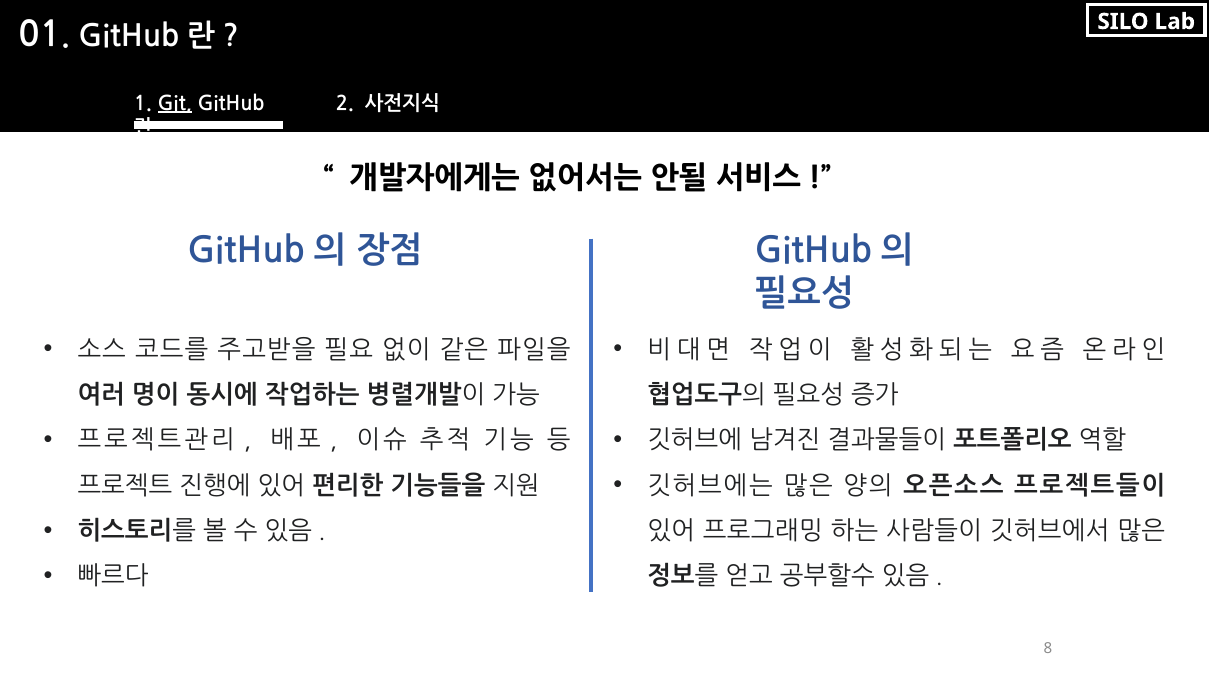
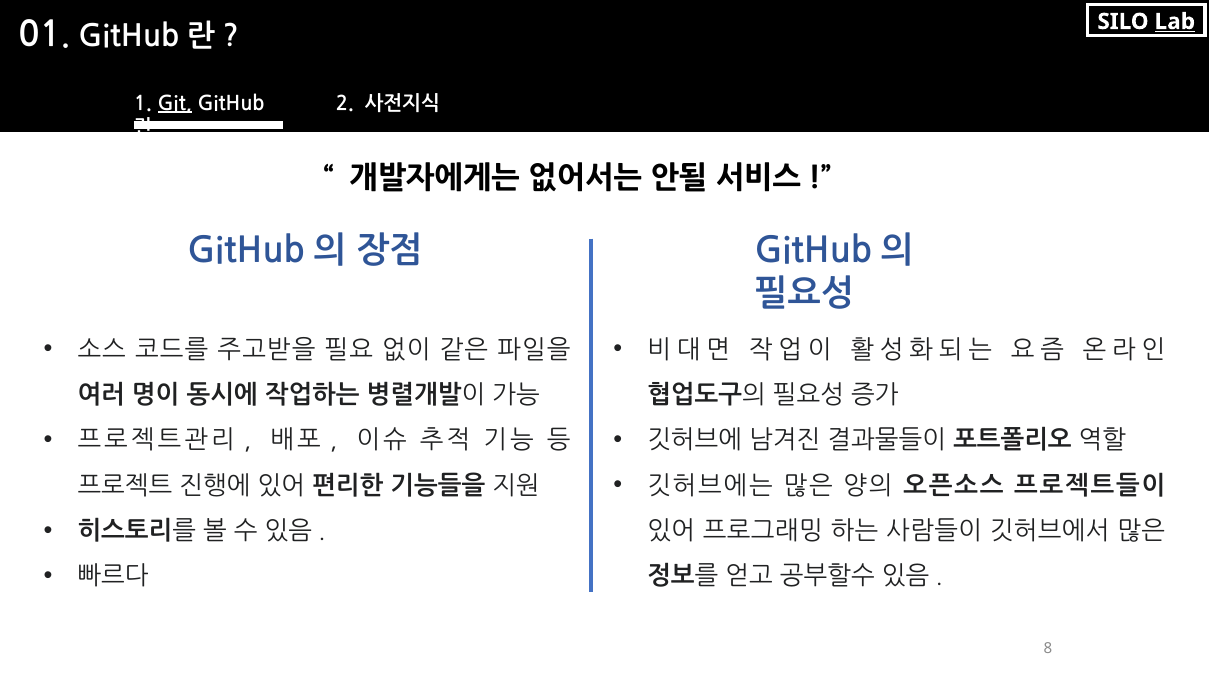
Lab underline: none -> present (1175, 22)
